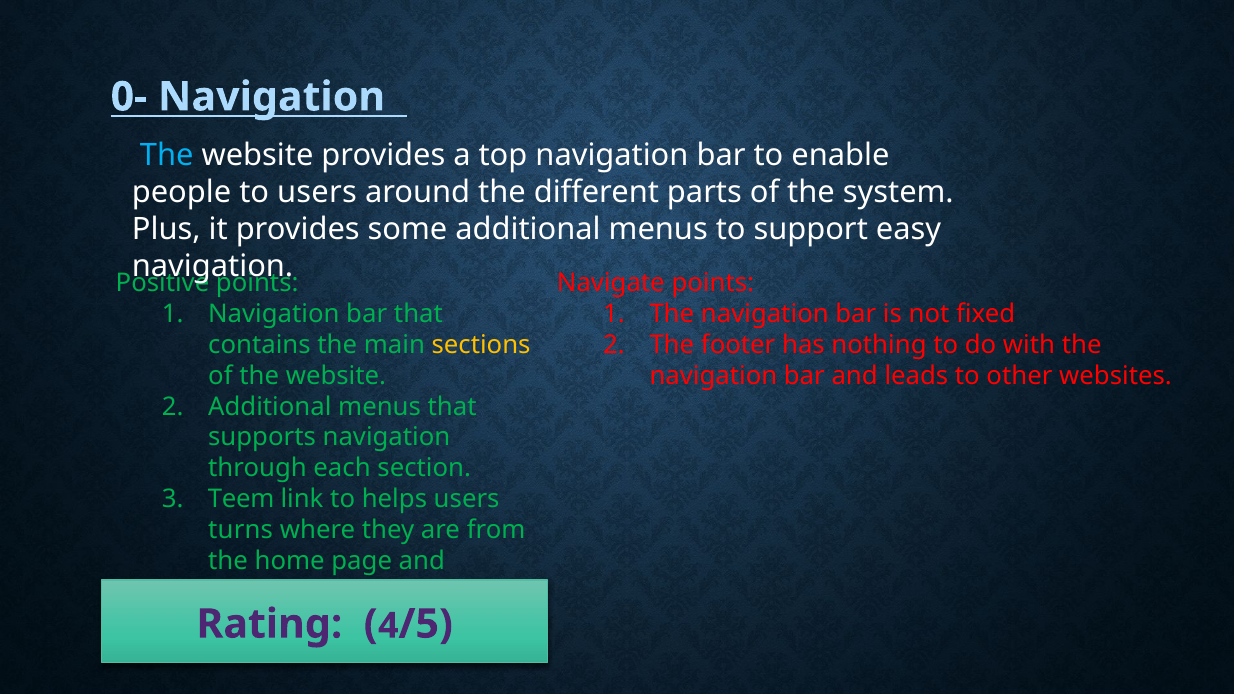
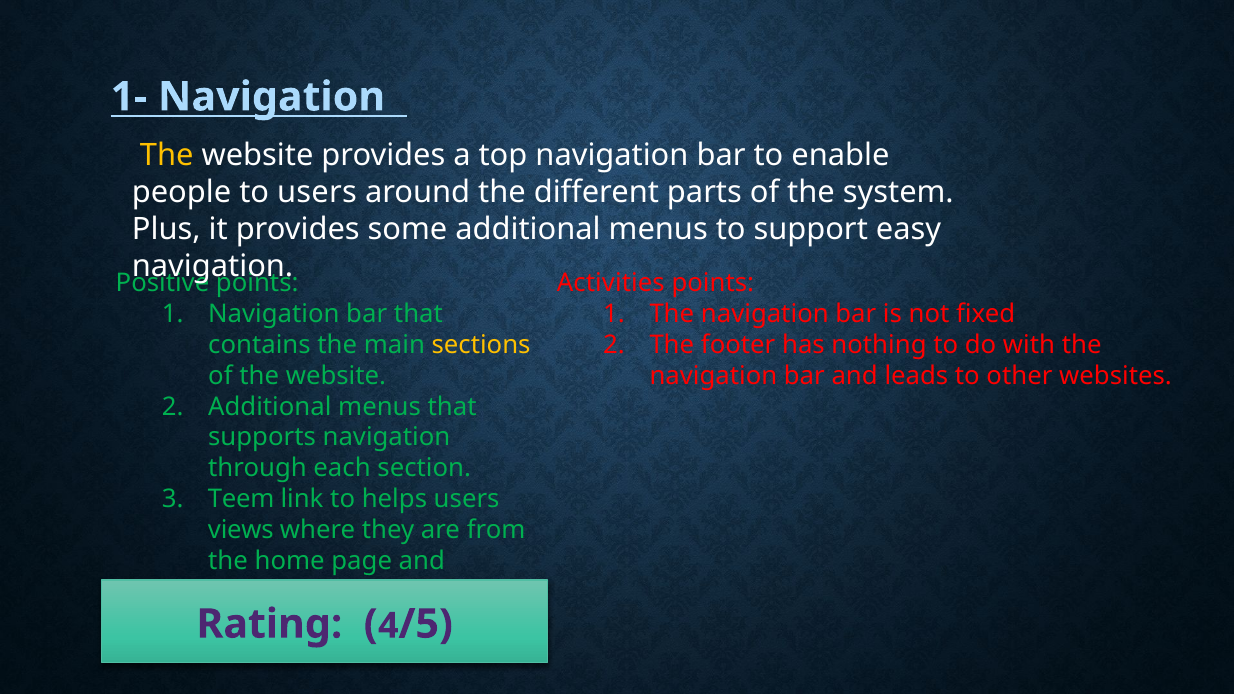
0-: 0- -> 1- (129, 97)
The colour: light blue -> yellow (167, 155)
Navigate: Navigate -> Activities (611, 283)
turns: turns -> views (241, 530)
